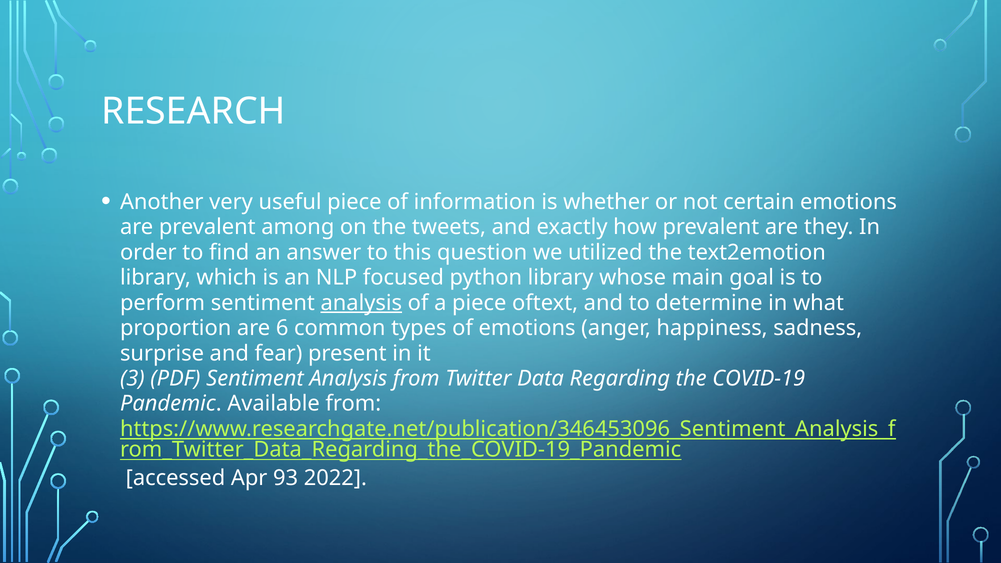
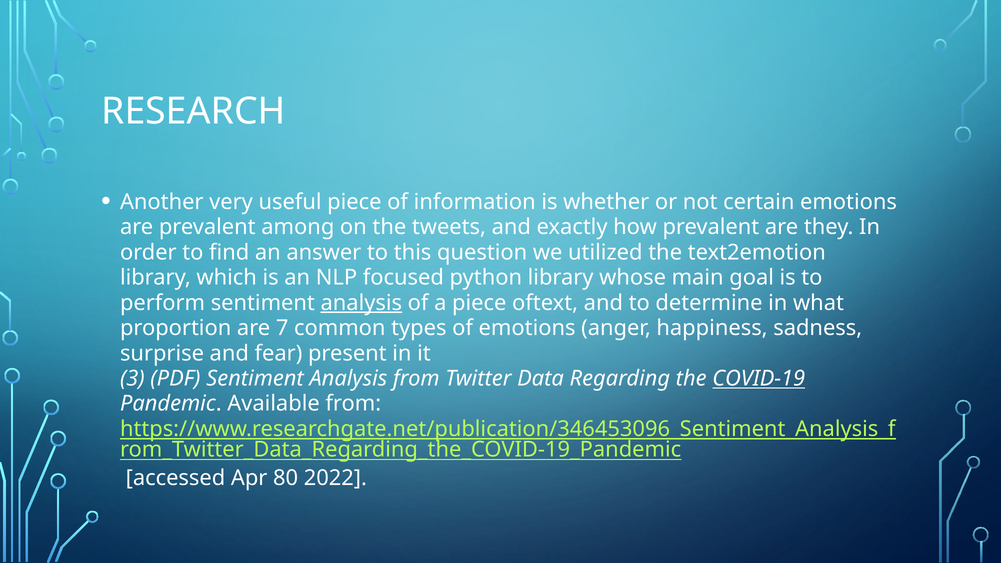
6: 6 -> 7 (282, 328)
COVID-19 underline: none -> present (759, 379)
93: 93 -> 80 (286, 478)
